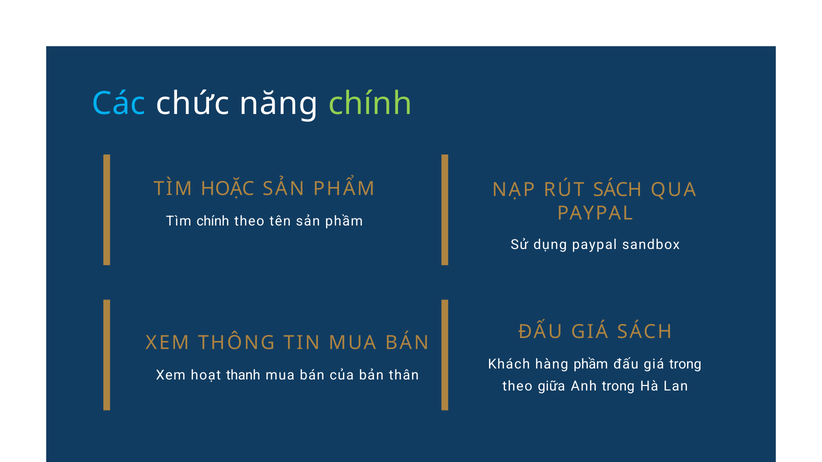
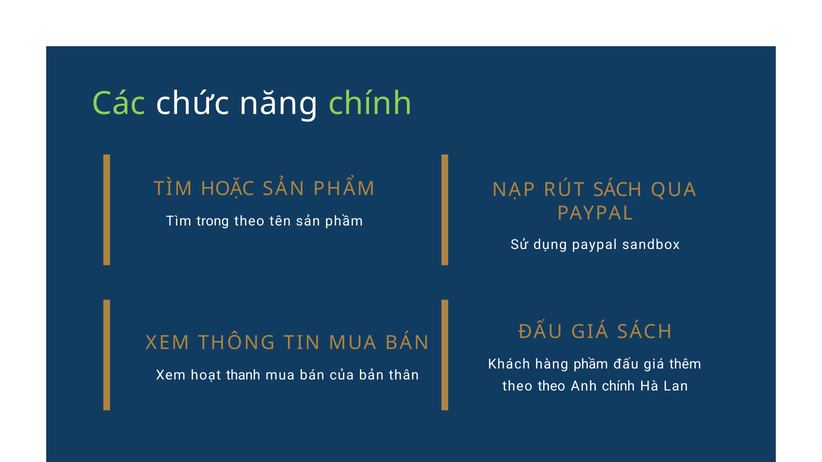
Các colour: light blue -> light green (119, 104)
Tìm chính: chính -> trong (213, 221)
giá trong: trong -> thêm (685, 365)
theo giữa: giữa -> theo (552, 387)
Anh trong: trong -> chính (618, 387)
